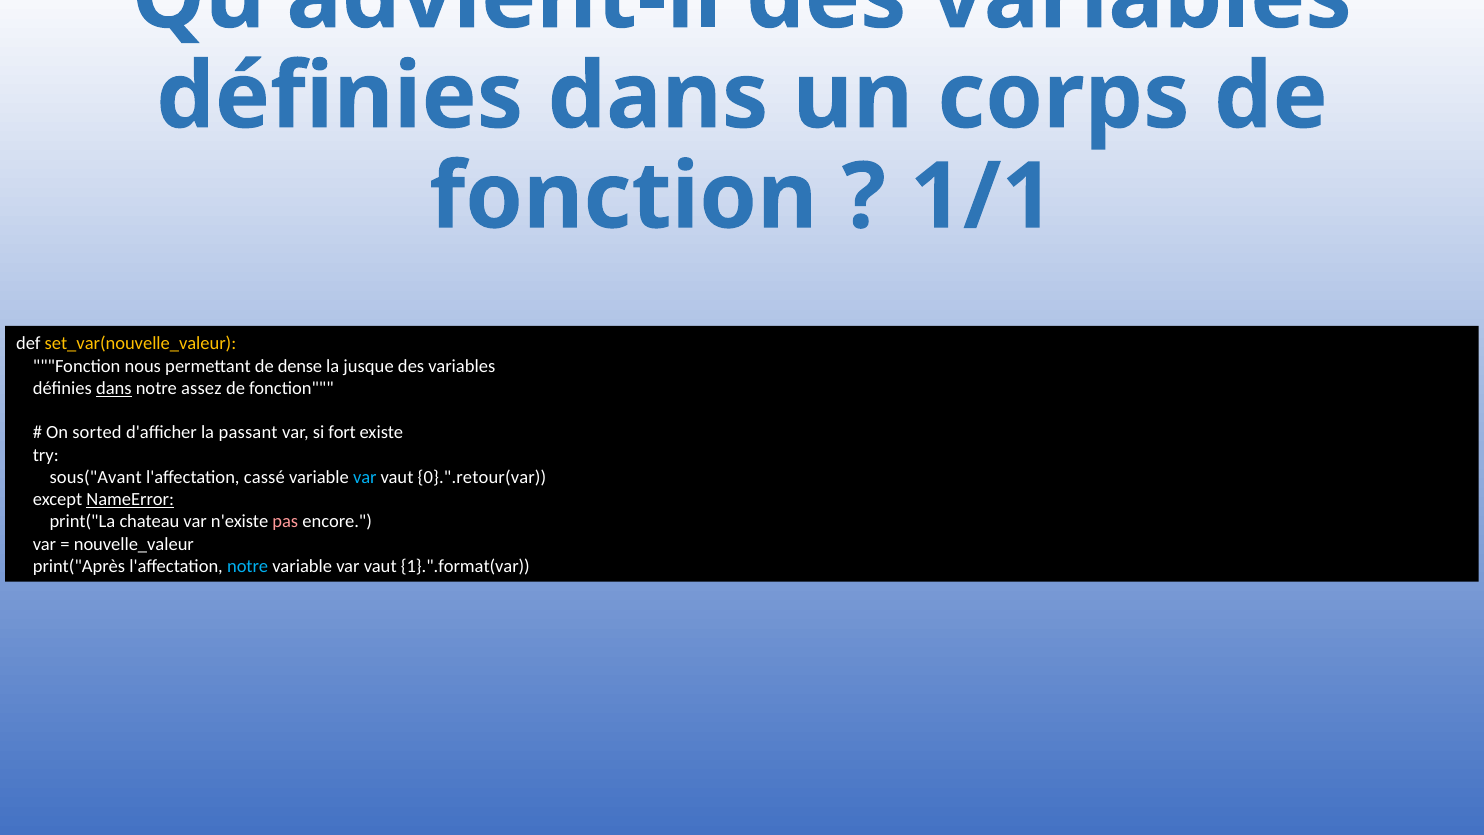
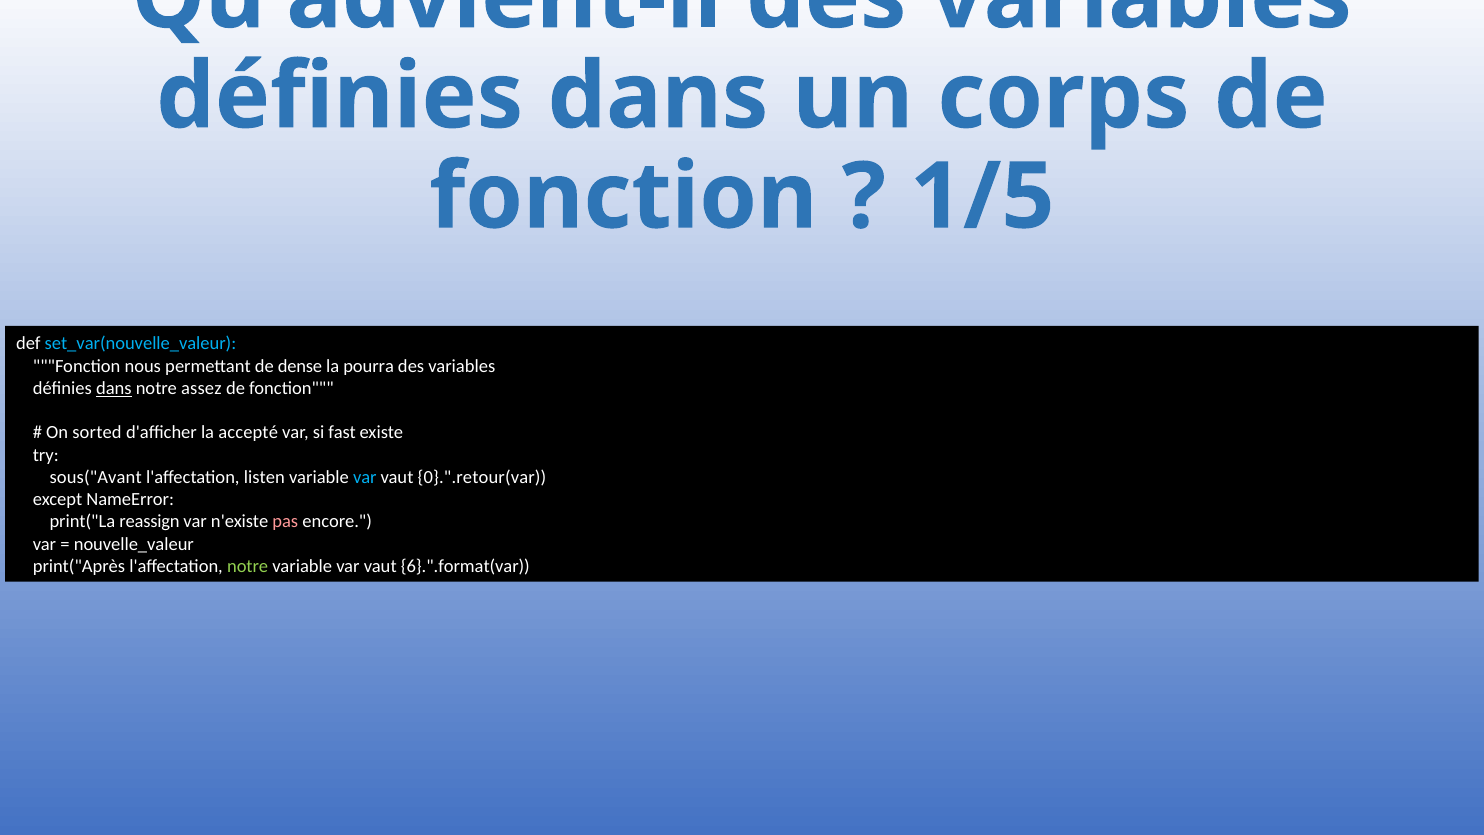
1/1: 1/1 -> 1/5 (982, 197)
set_var(nouvelle_valeur colour: yellow -> light blue (140, 344)
jusque: jusque -> pourra (369, 366)
passant: passant -> accepté (248, 433)
fort: fort -> fast (342, 433)
cassé: cassé -> listen (264, 477)
NameError underline: present -> none (130, 499)
chateau: chateau -> reassign (149, 522)
notre colour: light blue -> light green (248, 566)
1}.".format(var: 1}.".format(var -> 6}.".format(var (465, 566)
